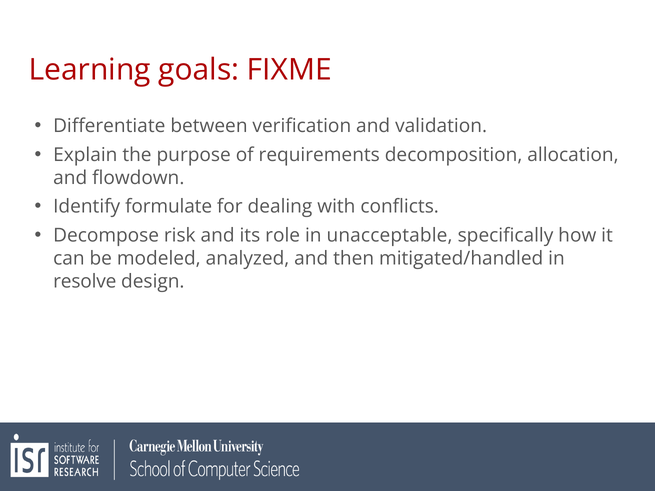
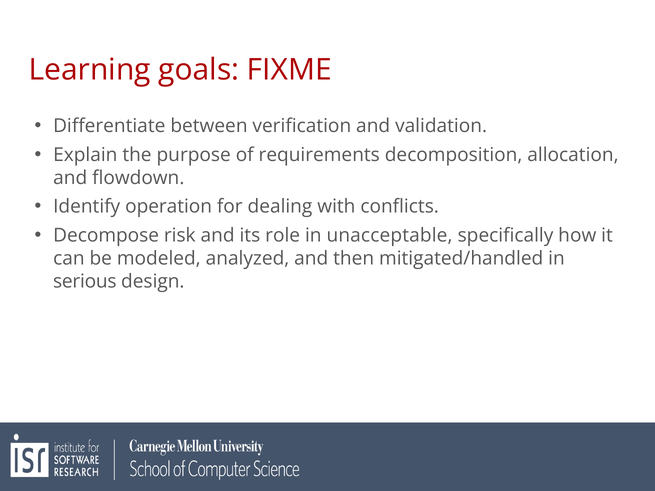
formulate: formulate -> operation (169, 207)
resolve: resolve -> serious (85, 281)
